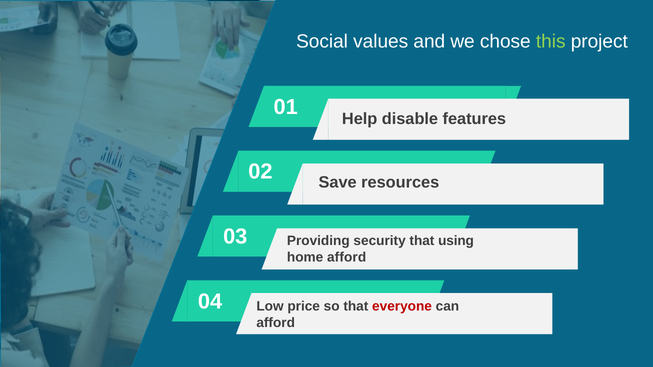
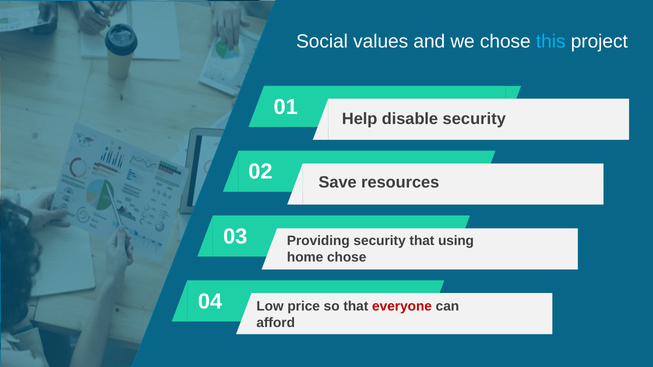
this colour: light green -> light blue (551, 41)
disable features: features -> security (474, 119)
home afford: afford -> chose (347, 257)
